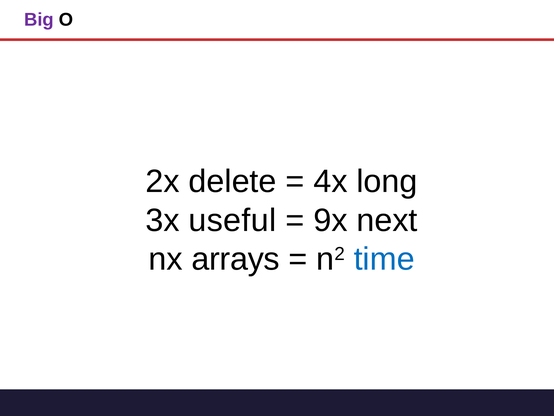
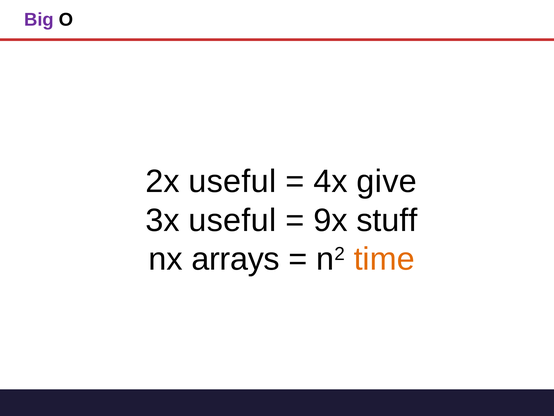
2x delete: delete -> useful (232, 181)
long: long -> give (387, 181)
next: next -> stuff (387, 220)
time colour: blue -> orange (384, 259)
